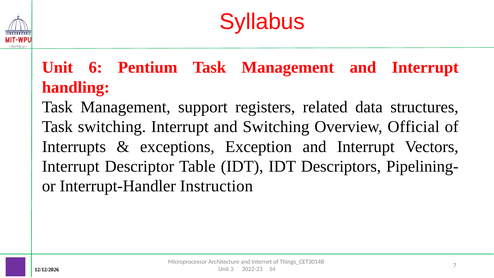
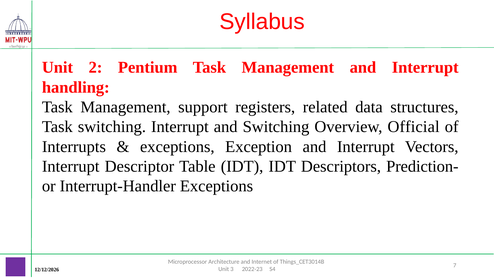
6: 6 -> 2 (95, 67)
Pipelining-: Pipelining- -> Prediction- (422, 166)
Interrupt-Handler Instruction: Instruction -> Exceptions (217, 186)
